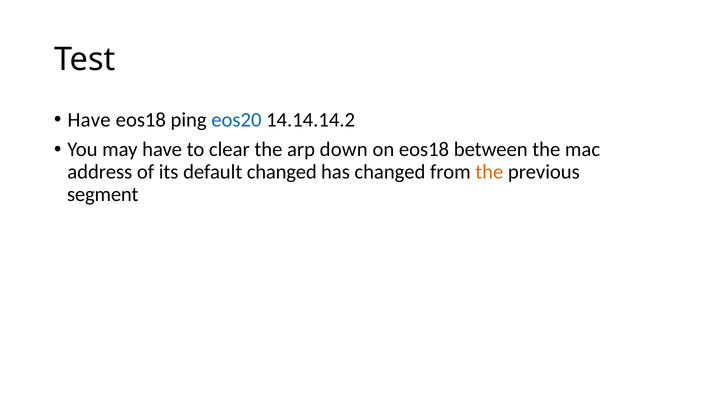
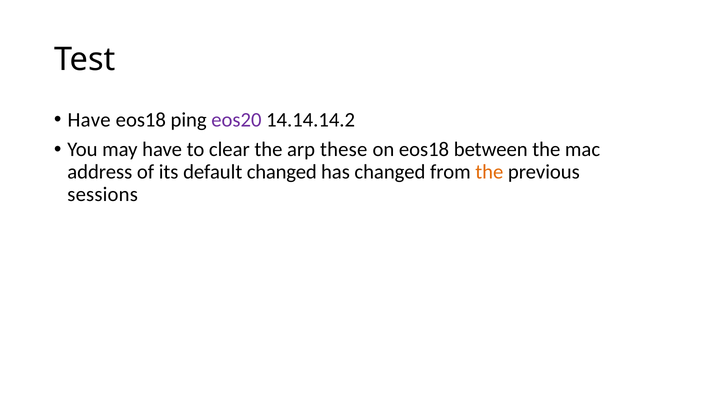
eos20 colour: blue -> purple (236, 120)
down: down -> these (344, 150)
segment: segment -> sessions (103, 194)
